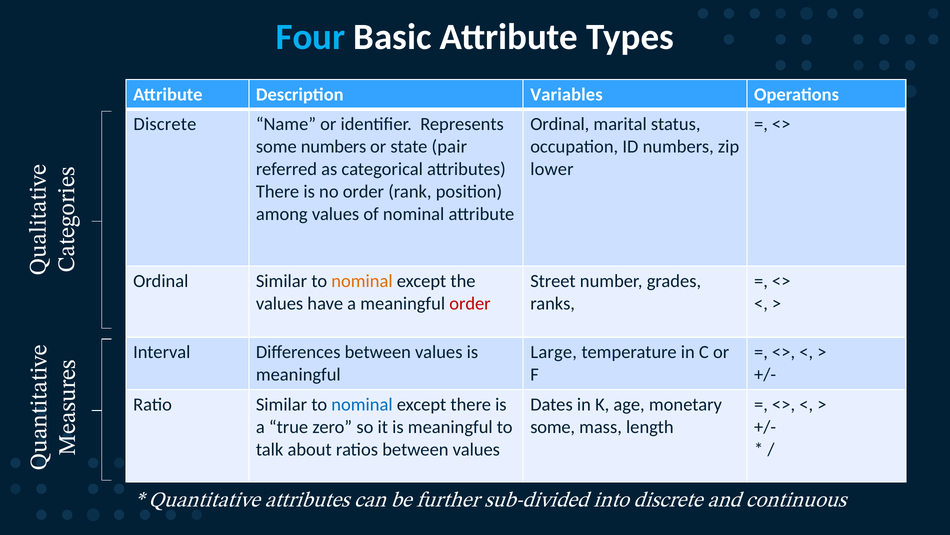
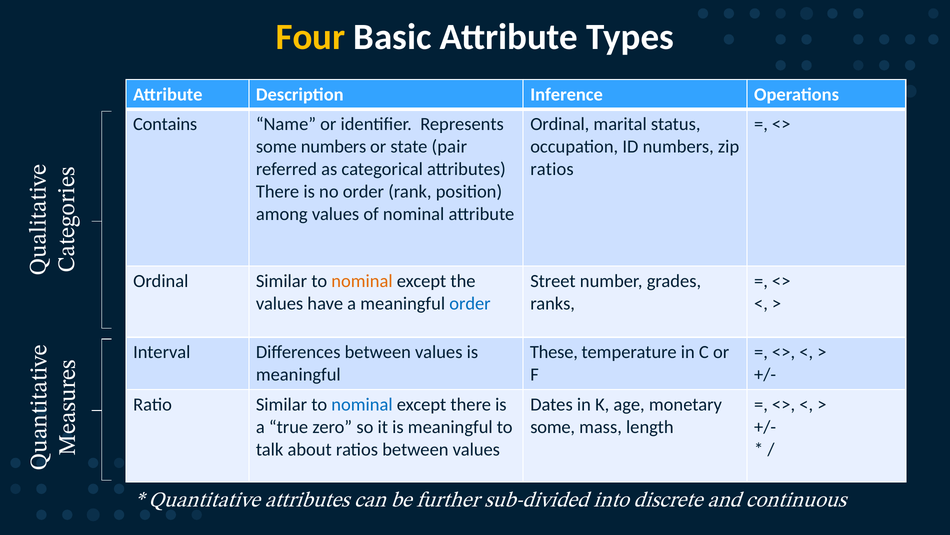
Four colour: light blue -> yellow (311, 37)
Variables: Variables -> Inference (567, 94)
Discrete: Discrete -> Contains (165, 124)
lower: lower -> ratios (552, 169)
order colour: red -> blue (470, 303)
Large: Large -> These (554, 352)
